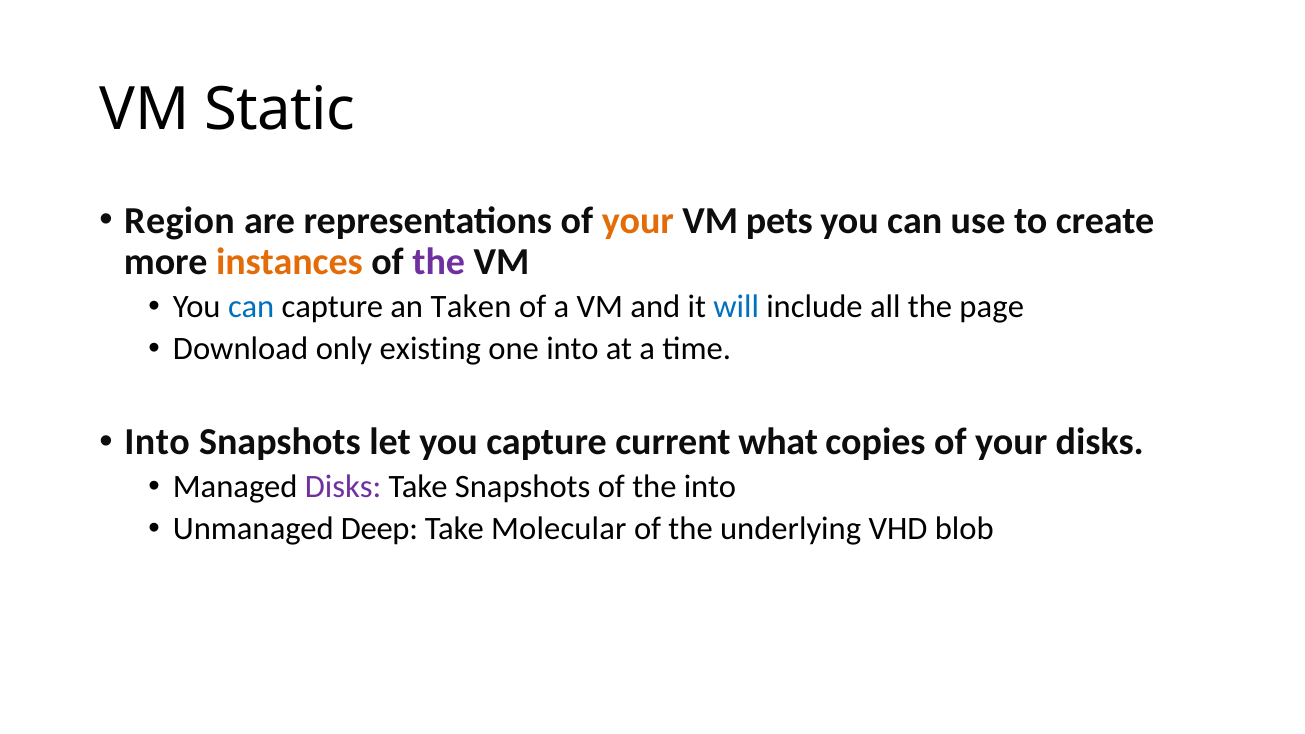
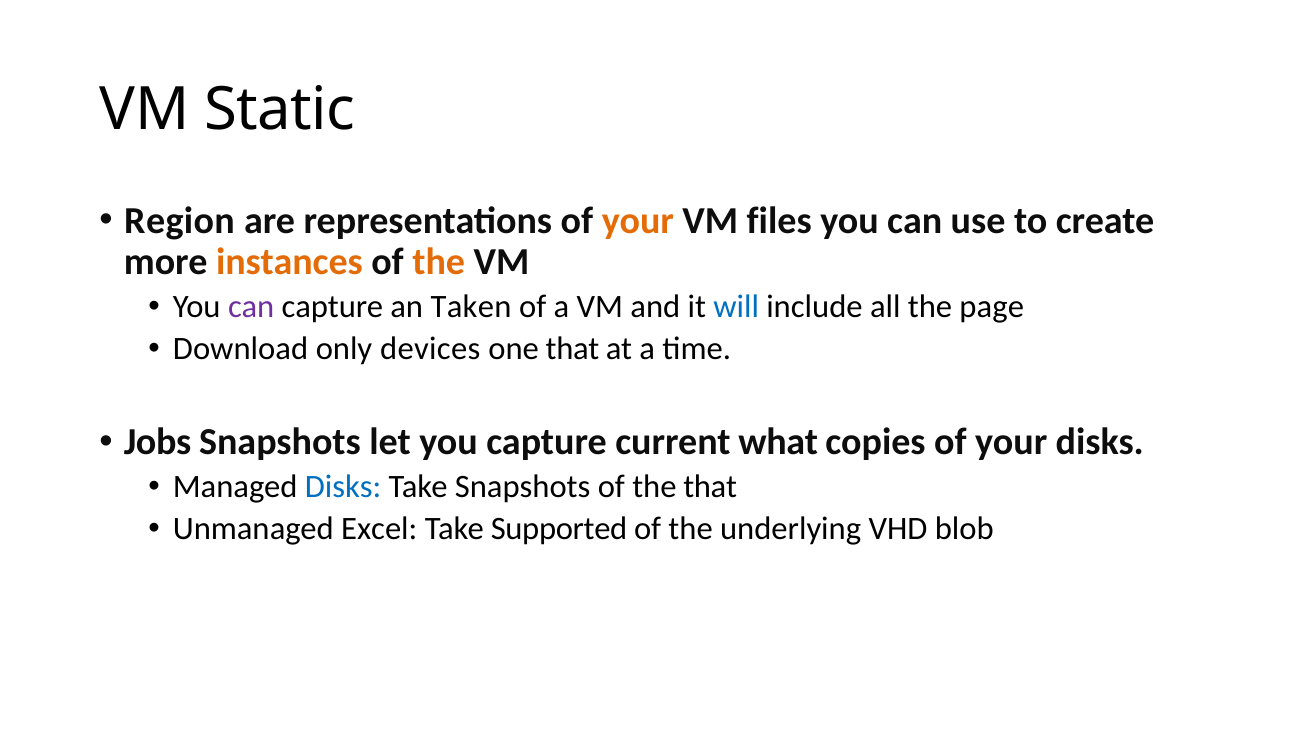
pets: pets -> files (779, 221)
the colour: purple -> orange (439, 262)
can colour: blue -> purple (251, 307)
existing: existing -> devices (430, 349)
one into: into -> that (573, 349)
Into: Into -> Jobs (157, 442)
Disks colour: purple -> blue (343, 487)
the into: into -> that (710, 487)
Deep: Deep -> Excel (379, 529)
Molecular: Molecular -> Supported (559, 529)
